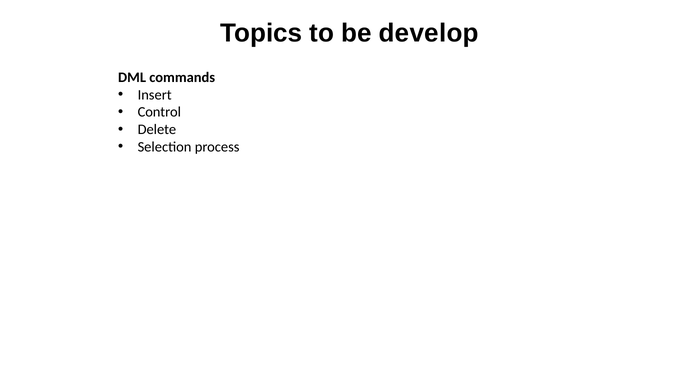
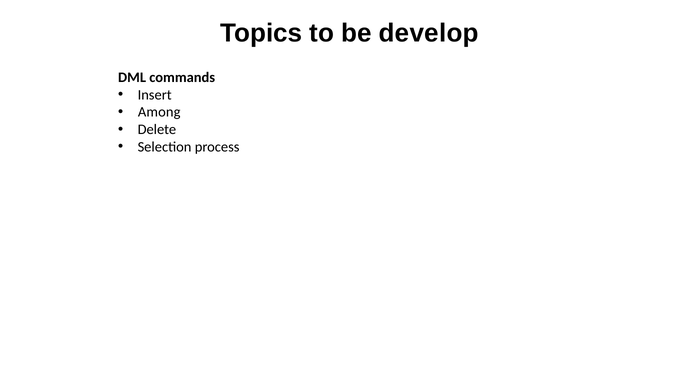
Control: Control -> Among (159, 112)
